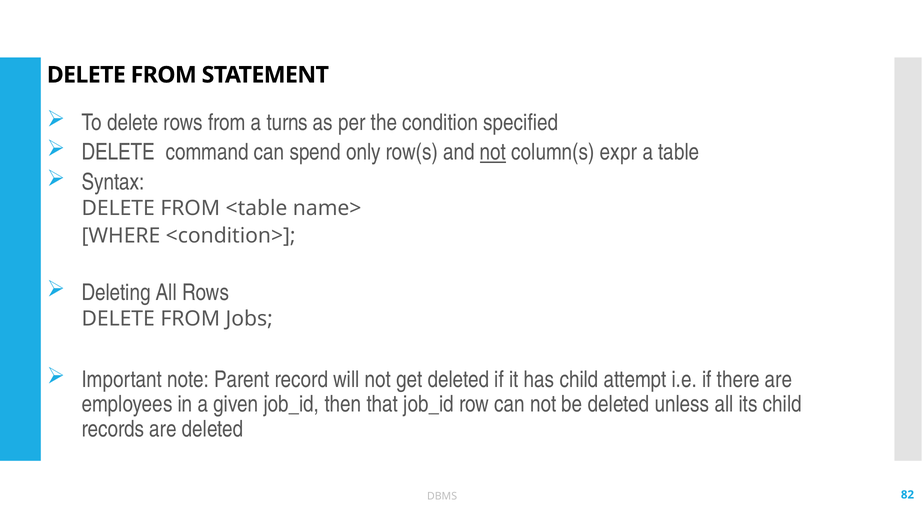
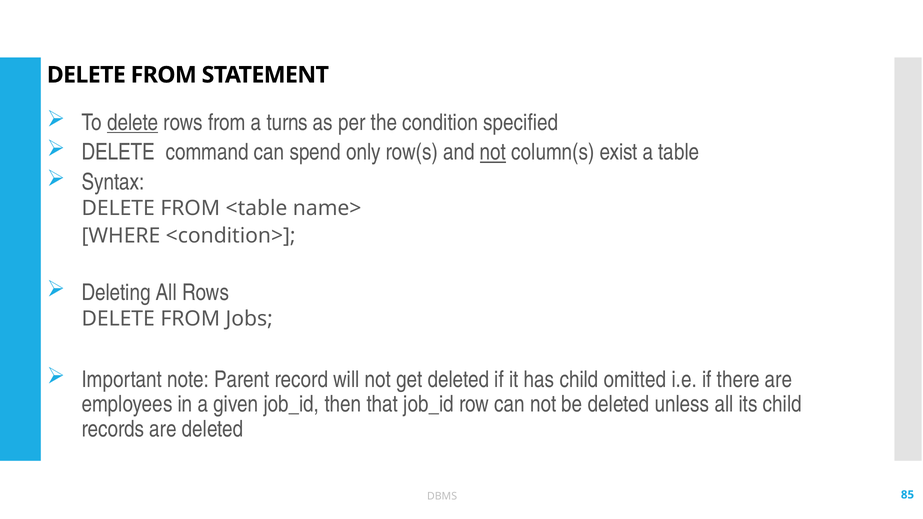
delete underline: none -> present (133, 123)
expr: expr -> exist (619, 152)
attempt: attempt -> omitted (635, 380)
82: 82 -> 85 (907, 495)
